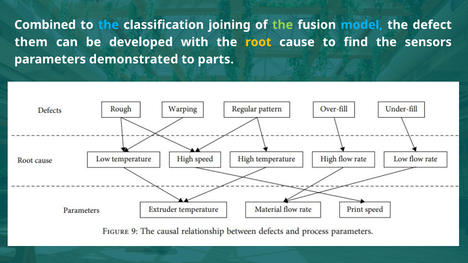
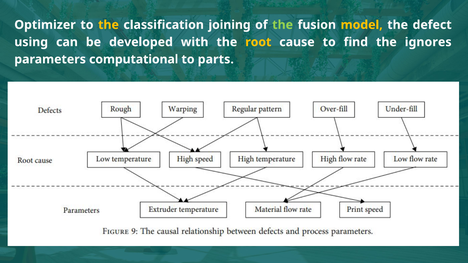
Combined: Combined -> Optimizer (45, 25)
the colour: light blue -> yellow (108, 25)
model colour: light blue -> yellow (362, 25)
them: them -> using (31, 42)
sensors: sensors -> ignores (428, 42)
demonstrated: demonstrated -> computational (134, 59)
